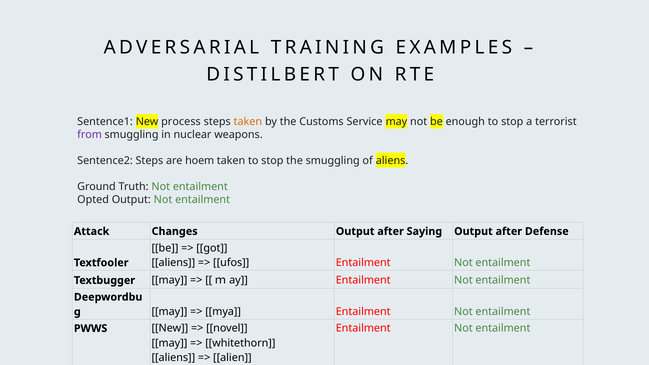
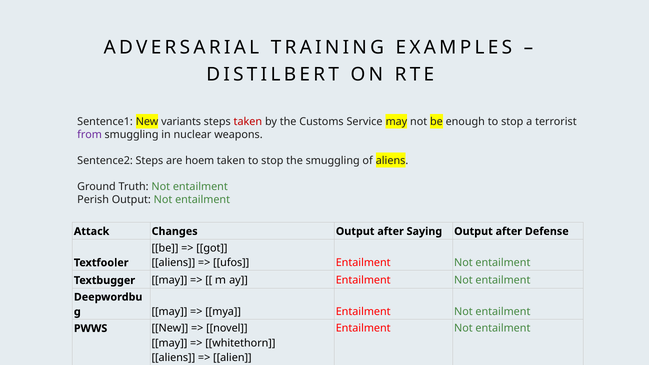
process: process -> variants (181, 122)
taken colour: orange -> red (248, 122)
Opted: Opted -> Perish (93, 200)
